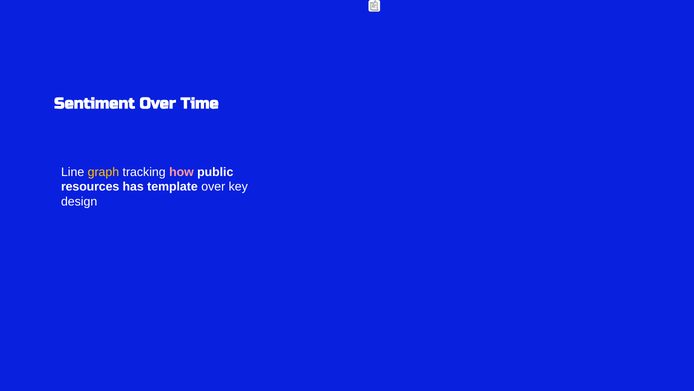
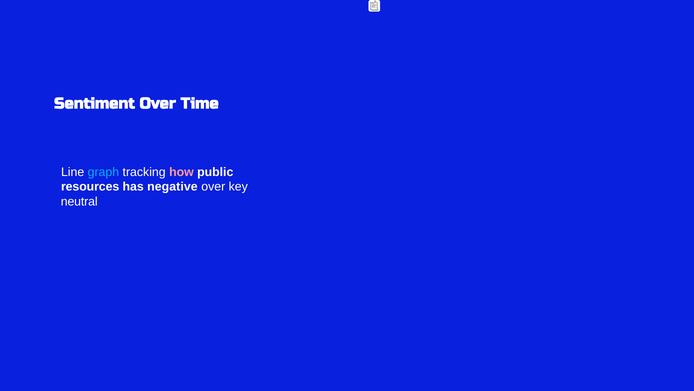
graph colour: yellow -> light blue (103, 172)
template: template -> negative (172, 187)
design: design -> neutral (79, 201)
